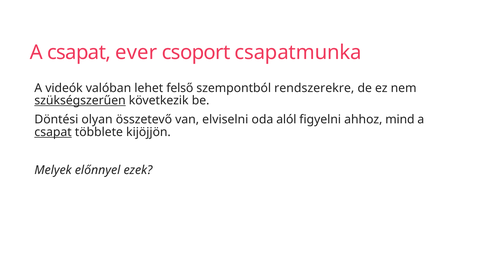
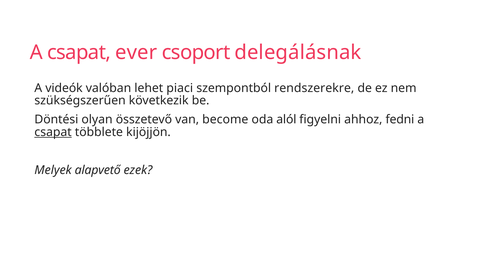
csapatmunka: csapatmunka -> delegálásnak (298, 53)
felső: felső -> piaci (180, 88)
szükségszerűen underline: present -> none (80, 101)
elviselni: elviselni -> become (225, 120)
mind: mind -> fedni (400, 120)
előnnyel: előnnyel -> alapvető (98, 170)
